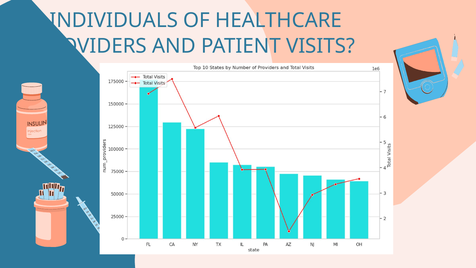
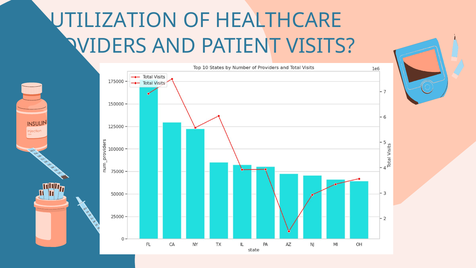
INDIVIDUALS: INDIVIDUALS -> UTILIZATION (114, 20)
